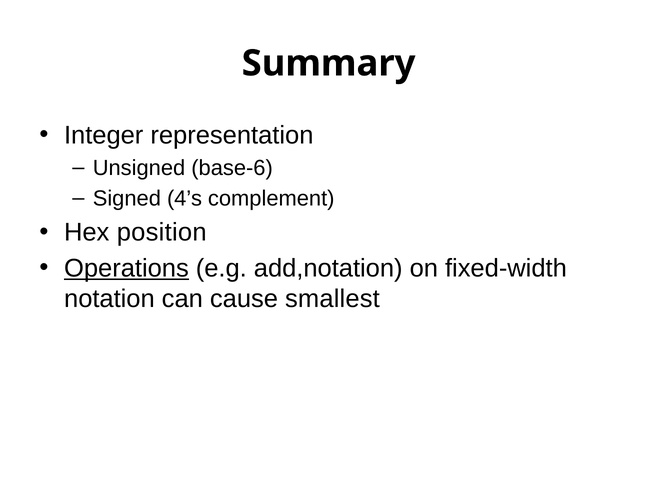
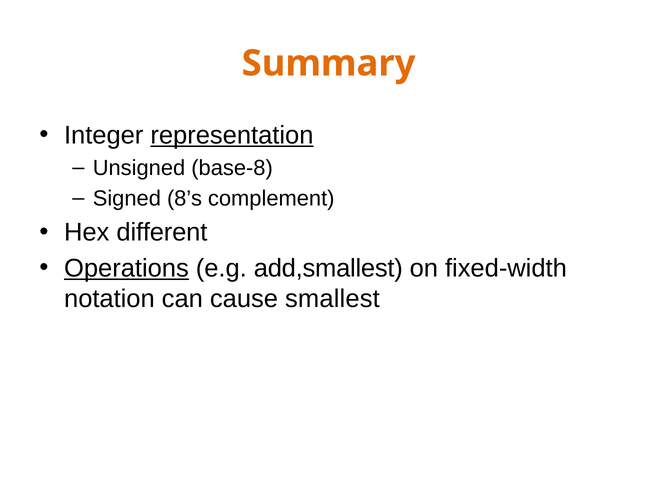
Summary colour: black -> orange (329, 63)
representation underline: none -> present (232, 135)
base-6: base-6 -> base-8 (232, 168)
4’s: 4’s -> 8’s (185, 199)
position: position -> different (162, 232)
add,notation: add,notation -> add,smallest (328, 268)
